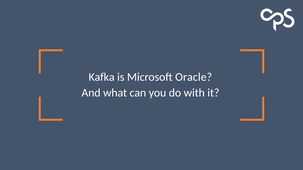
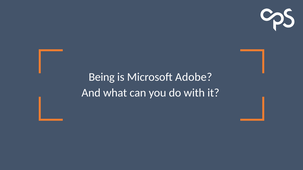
Kafka: Kafka -> Being (102, 77)
Oracle: Oracle -> Adobe (194, 77)
